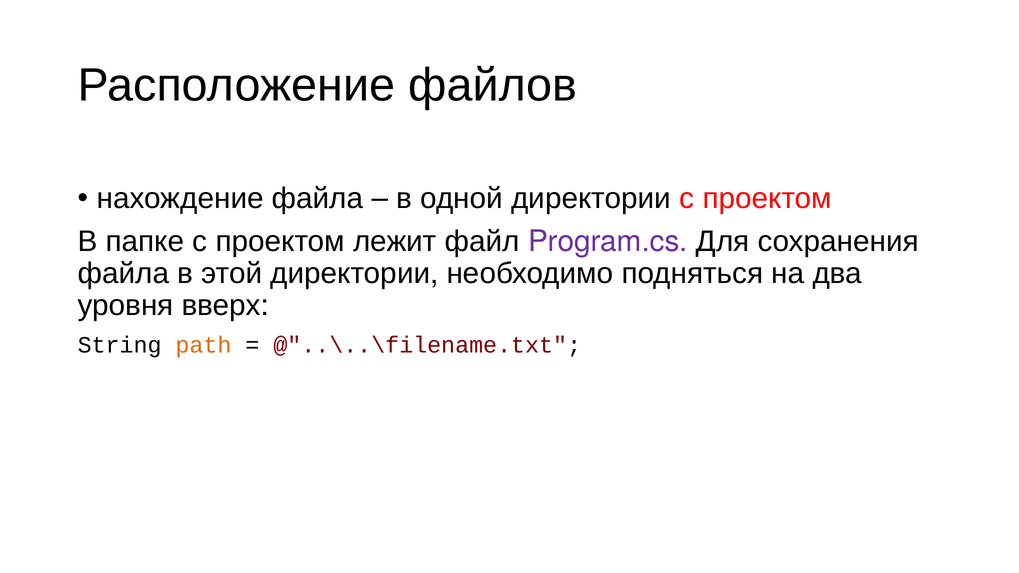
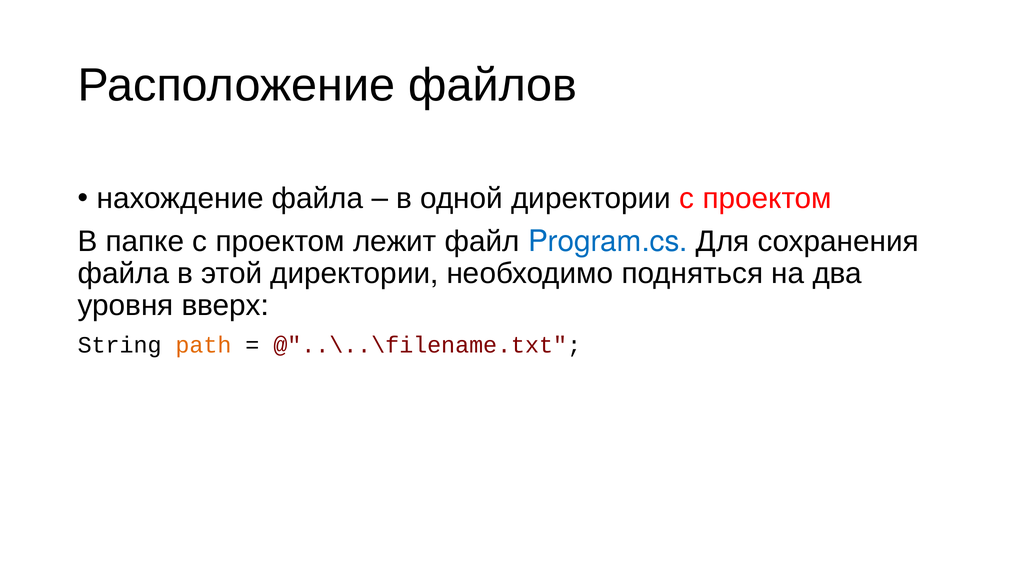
Program.cs colour: purple -> blue (608, 241)
